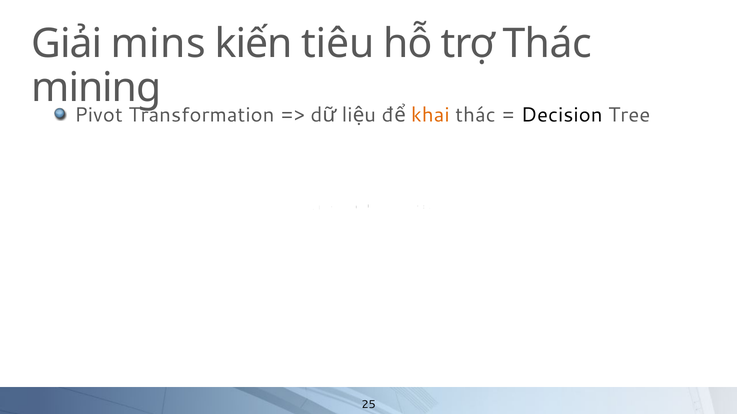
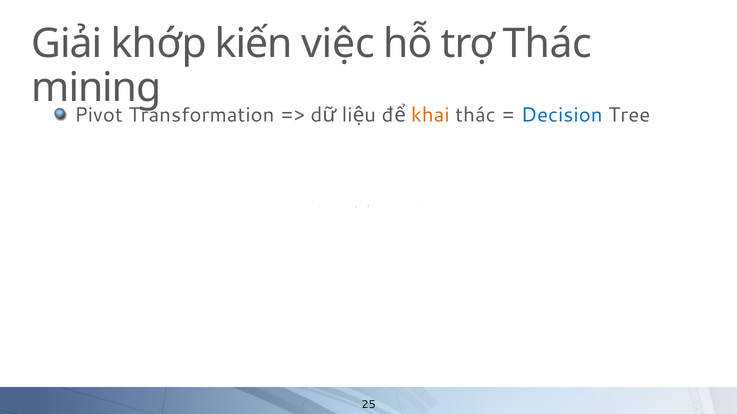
mins: mins -> khớp (159, 44)
tiêu: tiêu -> việc (338, 44)
Decision colour: black -> blue (562, 115)
